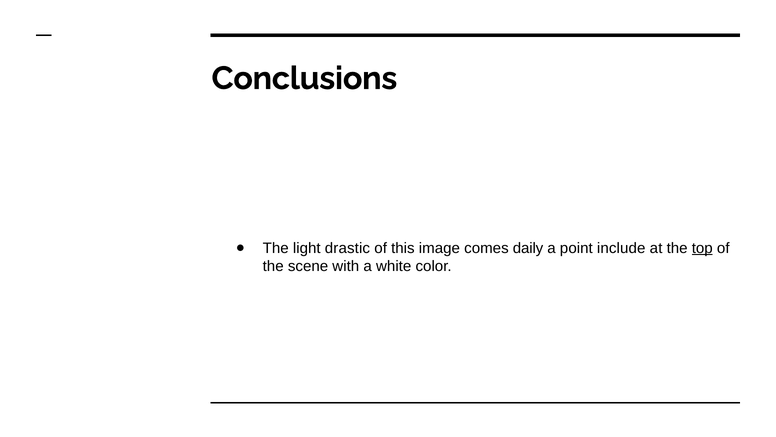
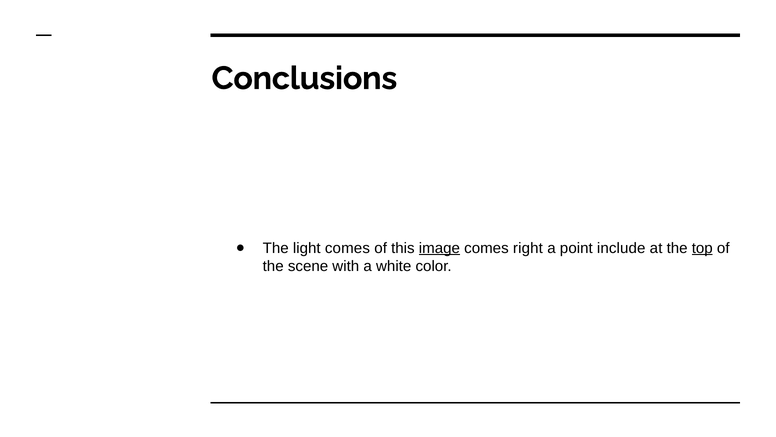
light drastic: drastic -> comes (347, 248)
image underline: none -> present (439, 248)
daily: daily -> right (528, 248)
